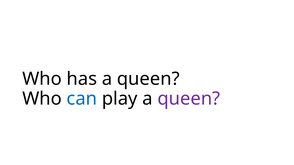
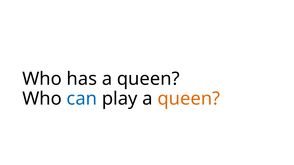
queen colour: purple -> orange (189, 99)
